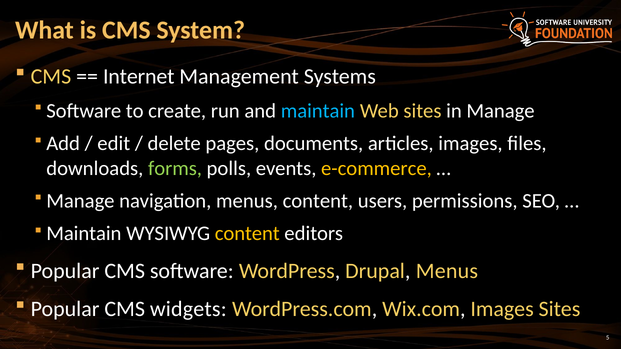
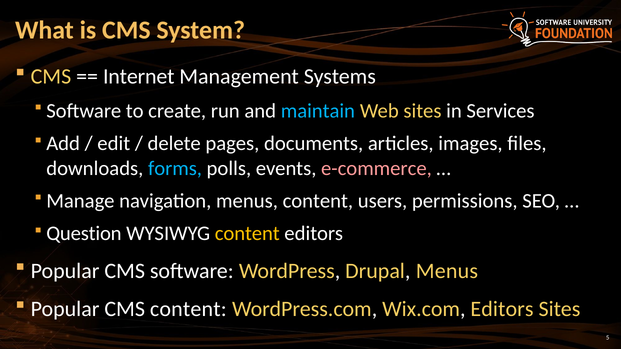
in Manage: Manage -> Services (501, 111)
forms colour: light green -> light blue (175, 169)
e-commerce colour: yellow -> pink (376, 169)
Maintain: Maintain -> Question (84, 234)
CMS widgets: widgets -> content (188, 309)
Wix.com Images: Images -> Editors (502, 309)
